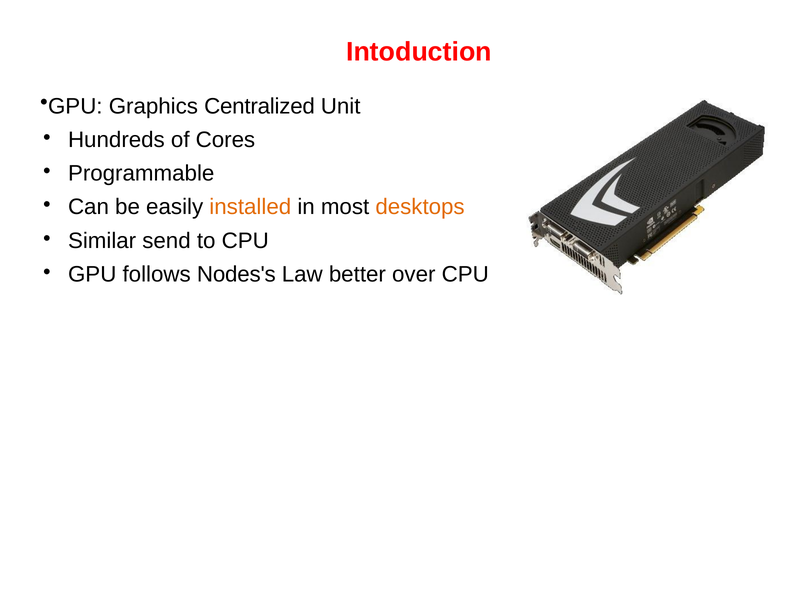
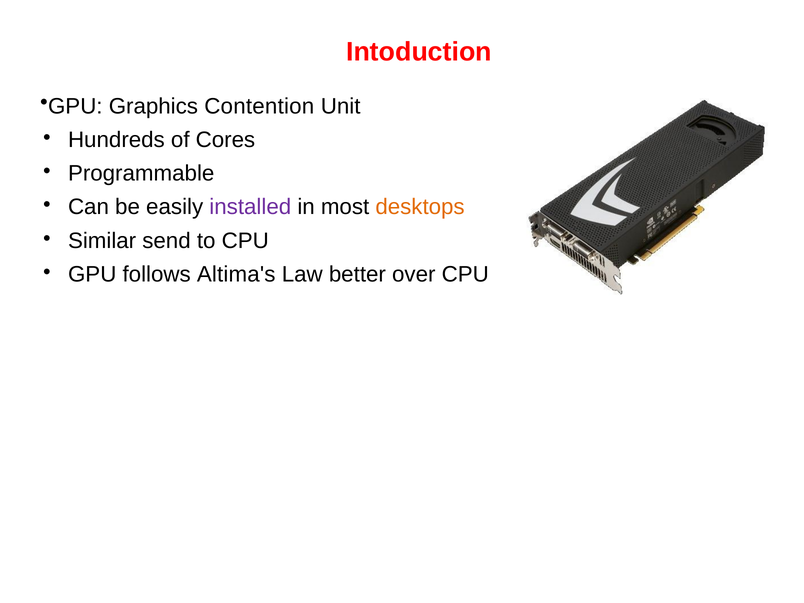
Centralized: Centralized -> Contention (259, 106)
installed colour: orange -> purple (250, 207)
Nodes's: Nodes's -> Altima's (236, 274)
